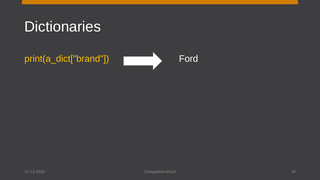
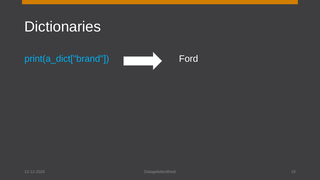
print(a_dict["brand colour: yellow -> light blue (67, 59)
